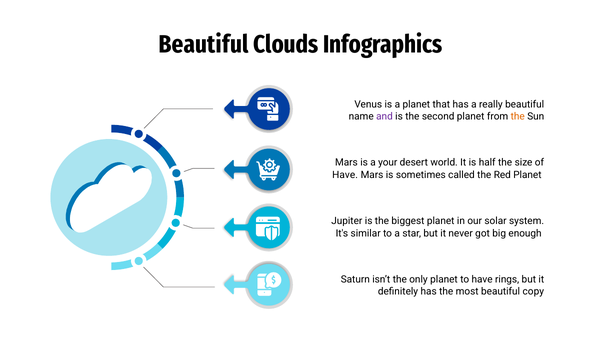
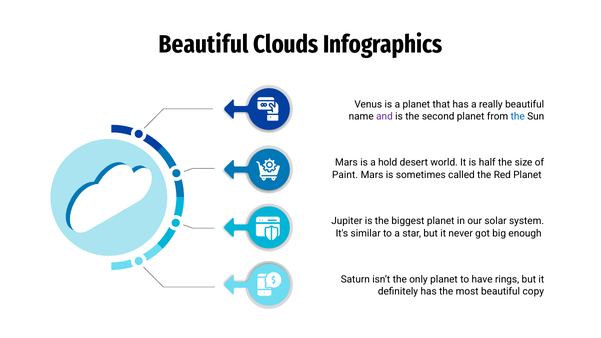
the colour: orange -> blue (518, 116)
your: your -> hold (388, 163)
Have: Have -> Paint (345, 175)
